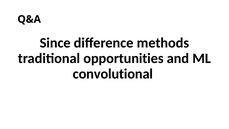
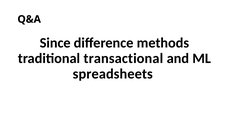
opportunities: opportunities -> transactional (123, 58)
convolutional: convolutional -> spreadsheets (113, 74)
